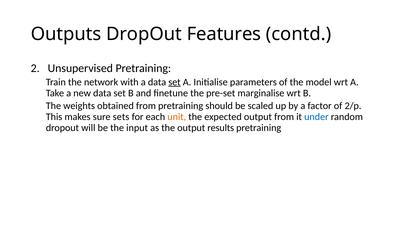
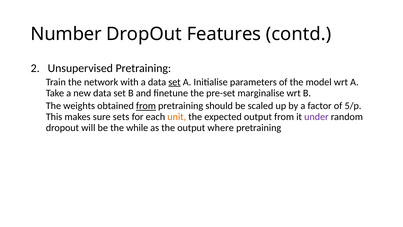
Outputs: Outputs -> Number (66, 34)
from underline: none -> present (146, 106)
2/p: 2/p -> 5/p (353, 106)
under colour: blue -> purple (316, 117)
input: input -> while (137, 128)
results: results -> where (221, 128)
